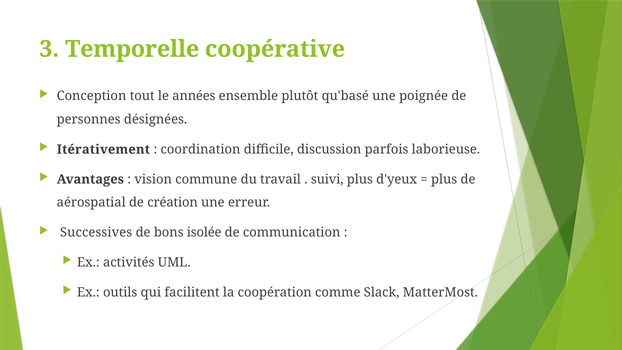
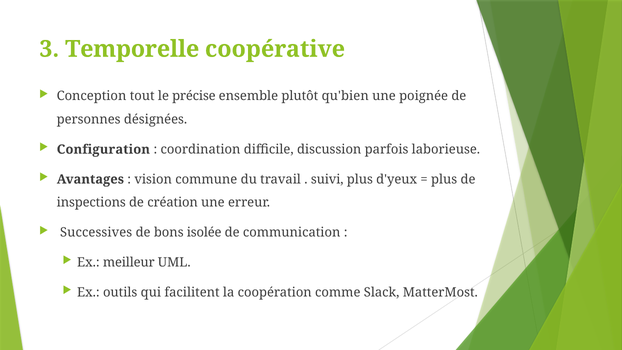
années: années -> précise (194, 96)
qu'basé: qu'basé -> qu'bien (345, 96)
Itérativement: Itérativement -> Configuration (103, 149)
aérospatial: aérospatial -> inspections (91, 203)
activités: activités -> meilleur (129, 262)
